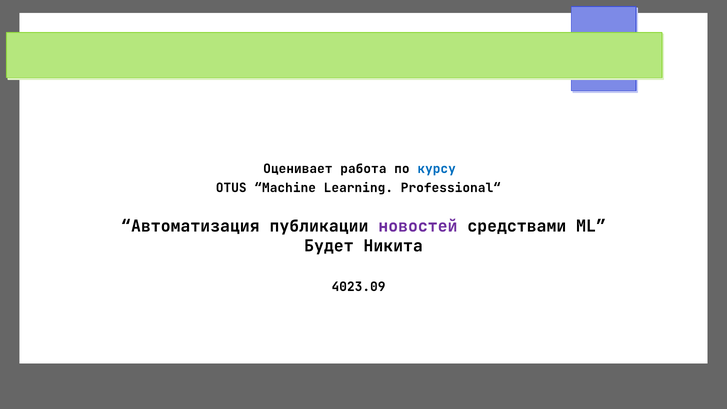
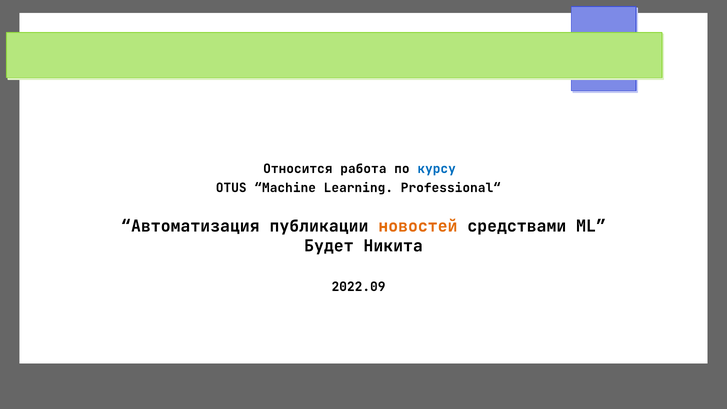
Оценивает: Оценивает -> Относится (298, 169)
новостей colour: purple -> orange (418, 226)
4023.09: 4023.09 -> 2022.09 (358, 287)
